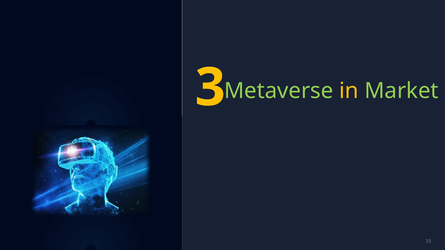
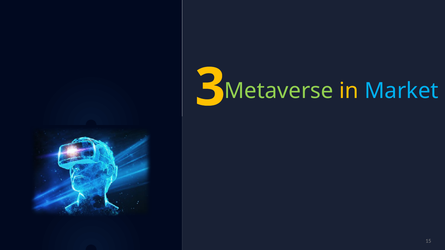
Market colour: light green -> light blue (402, 91)
